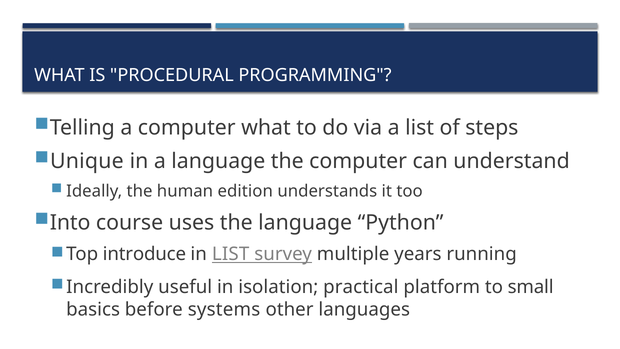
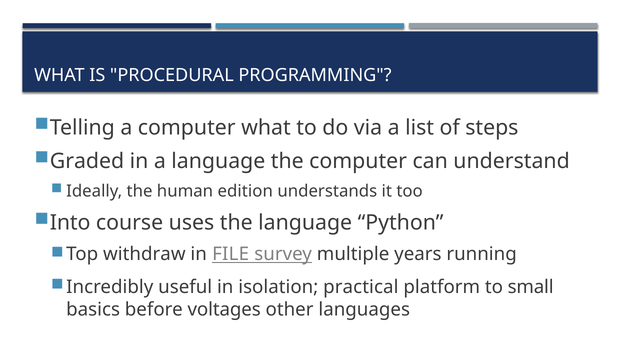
Unique: Unique -> Graded (87, 161)
introduce: introduce -> withdraw (144, 254)
in LIST: LIST -> FILE (231, 254)
systems: systems -> voltages (224, 310)
